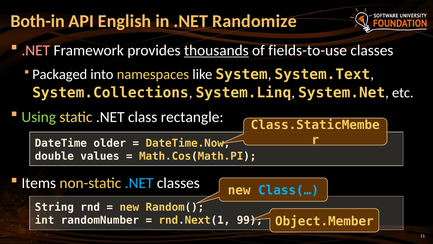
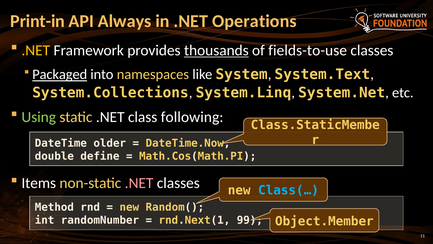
Both-in: Both-in -> Print-in (38, 21)
English: English -> Always (125, 21)
Randomize: Randomize -> Operations (254, 21)
.NET colour: pink -> yellow (36, 50)
Packaged underline: none -> present (60, 74)
rectangle: rectangle -> following (192, 117)
values: values -> define (100, 156)
.NET colour: light blue -> pink (139, 183)
String: String -> Method (54, 207)
